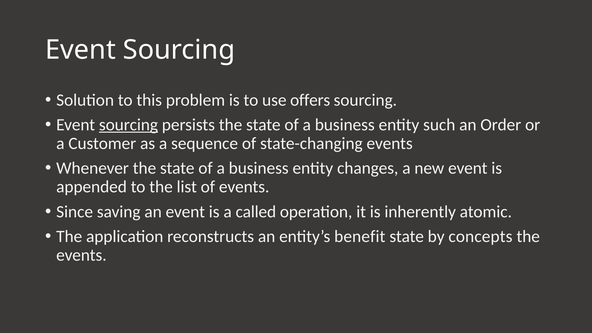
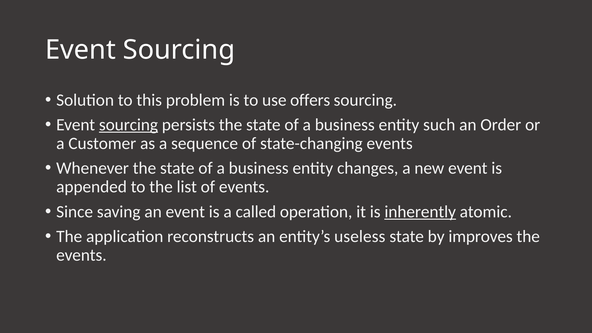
inherently underline: none -> present (420, 212)
benefit: benefit -> useless (360, 236)
concepts: concepts -> improves (481, 236)
